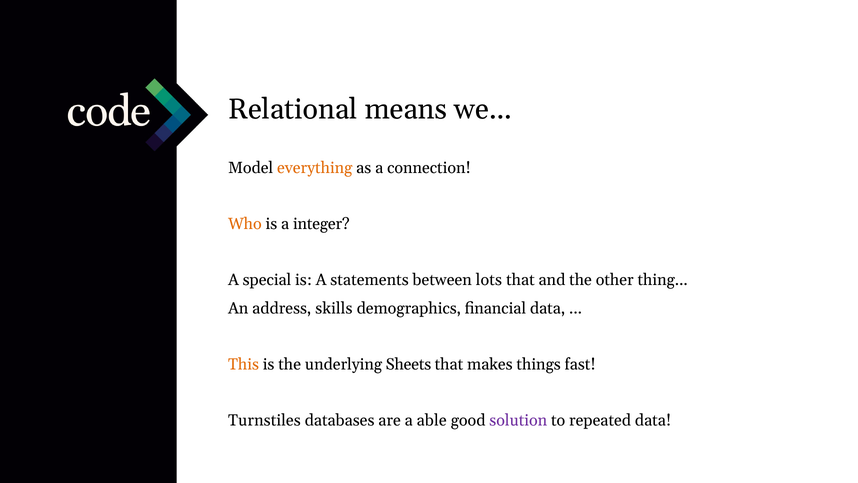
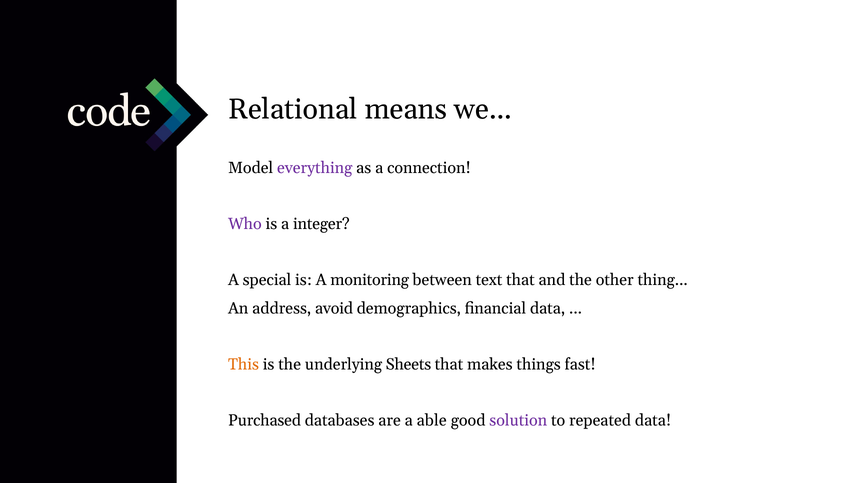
everything colour: orange -> purple (315, 168)
Who colour: orange -> purple (245, 224)
statements: statements -> monitoring (370, 280)
lots: lots -> text (489, 280)
skills: skills -> avoid (334, 308)
Turnstiles: Turnstiles -> Purchased (265, 420)
